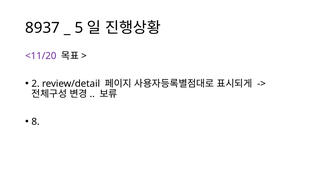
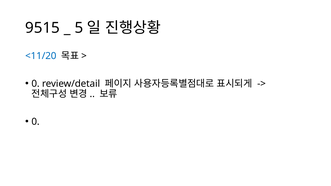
8937: 8937 -> 9515 (43, 28)
<11/20 colour: purple -> blue (41, 56)
2: 2 -> 0 (35, 84)
8: 8 -> 0 (35, 122)
